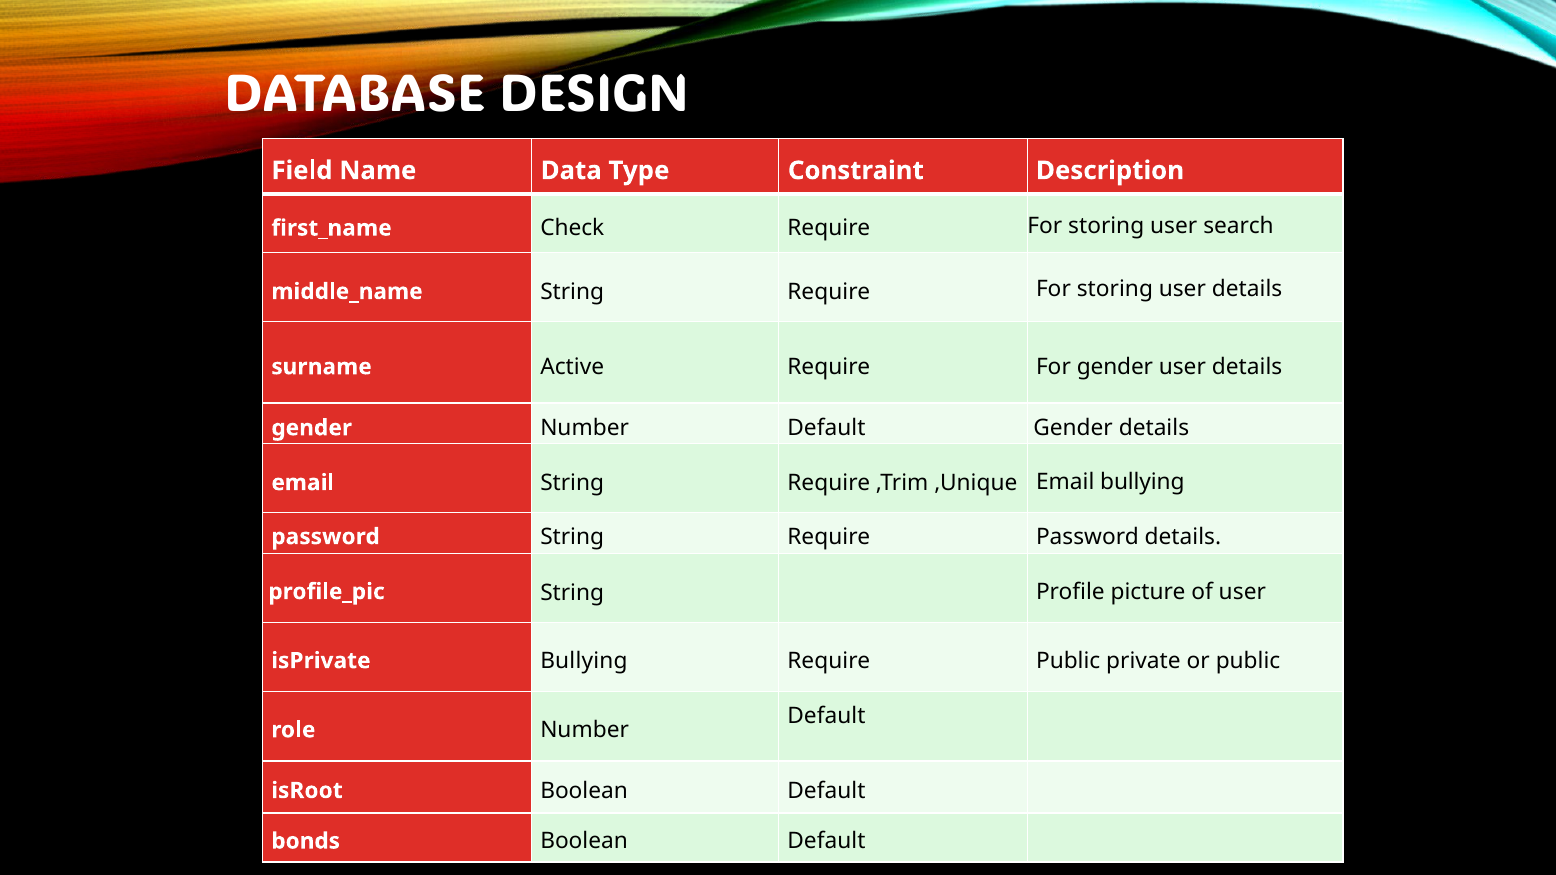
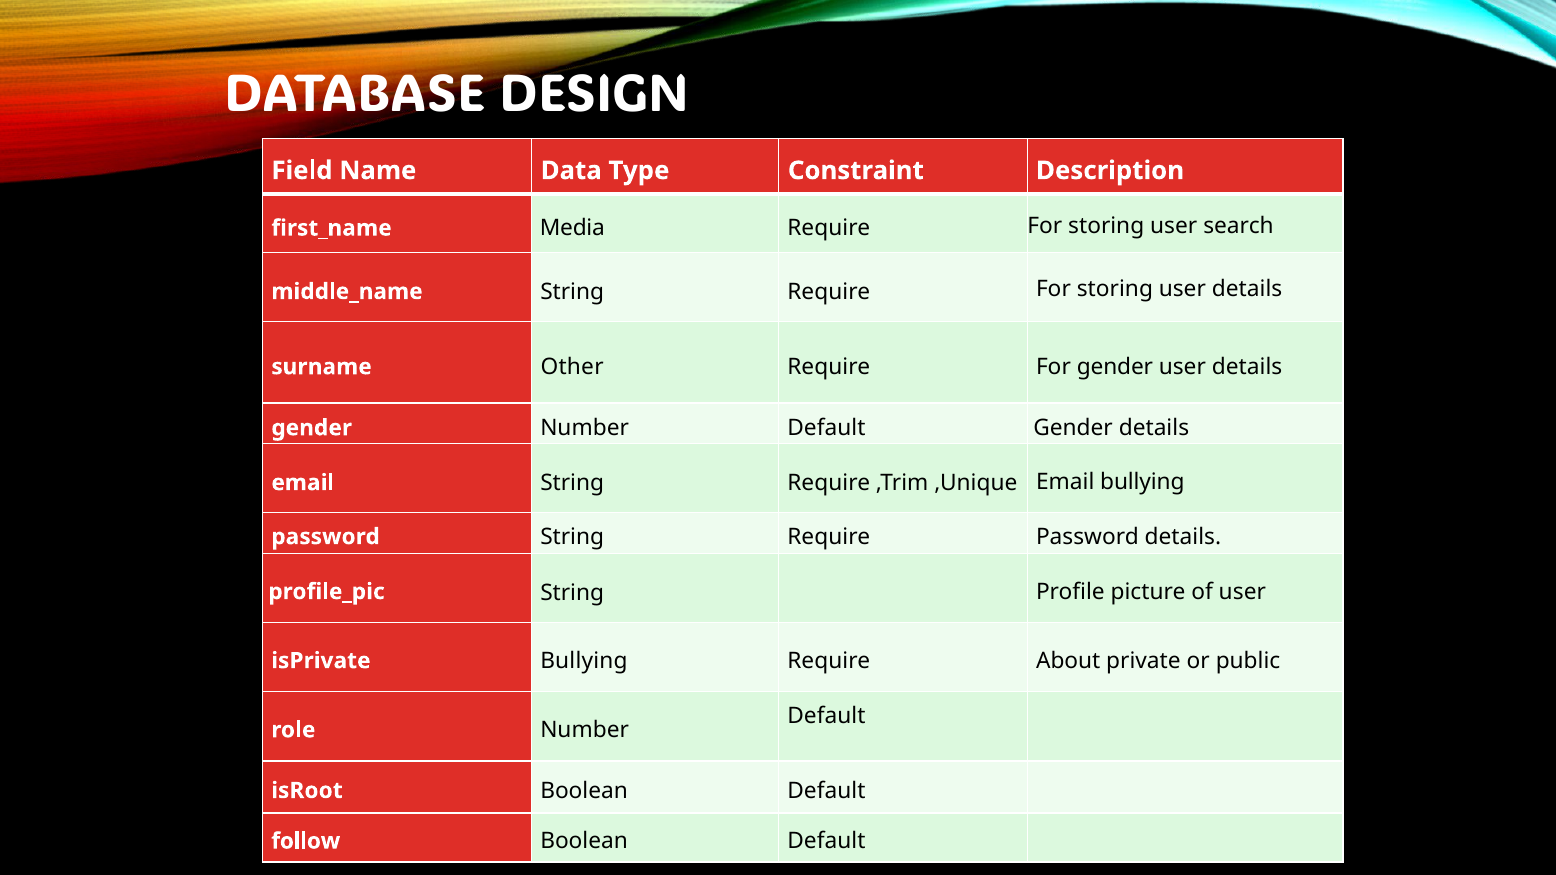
Check: Check -> Media (572, 228)
Active: Active -> Other (572, 367)
Require Public: Public -> About (1068, 661)
bonds: bonds -> follow (306, 841)
